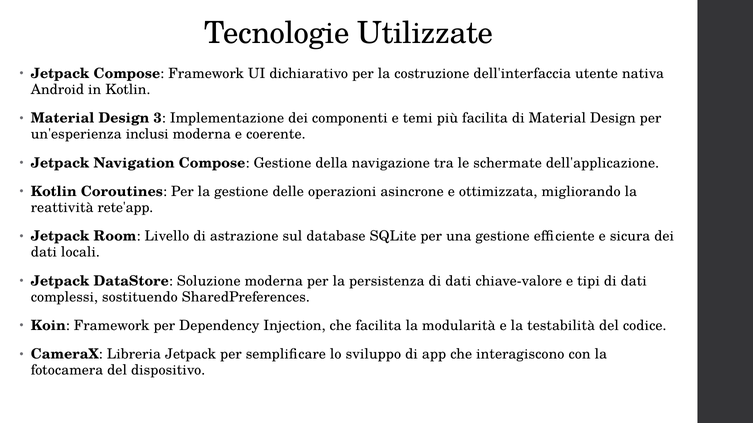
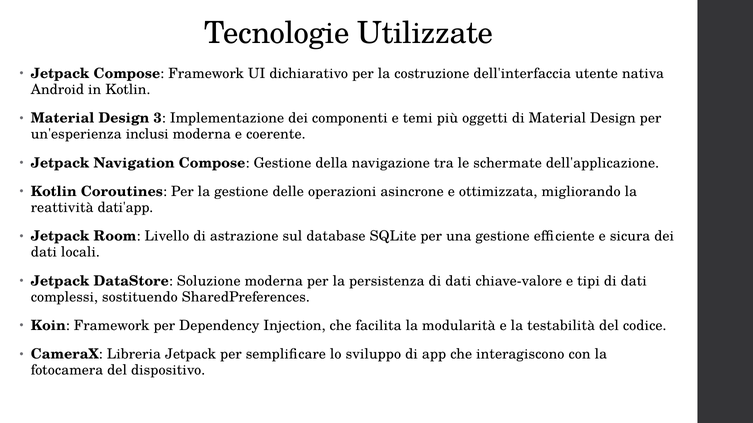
più facilita: facilita -> oggetti (485, 118)
rete'app: rete'app -> dati'app (125, 208)
